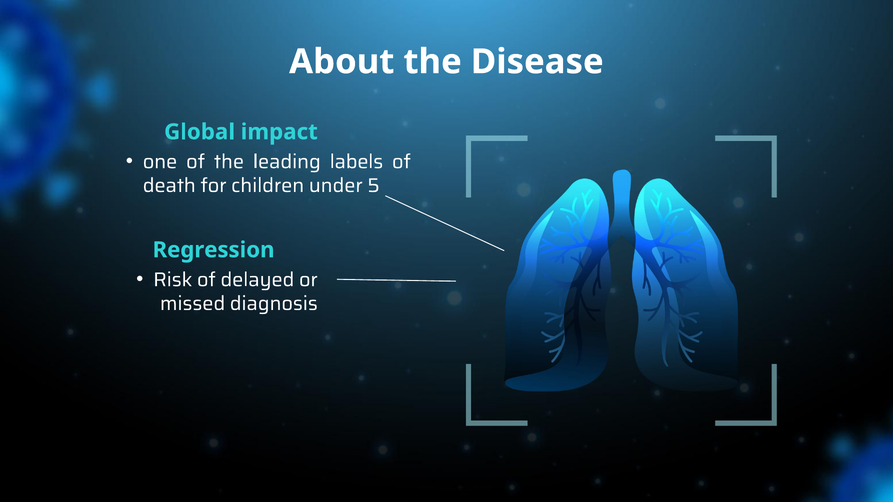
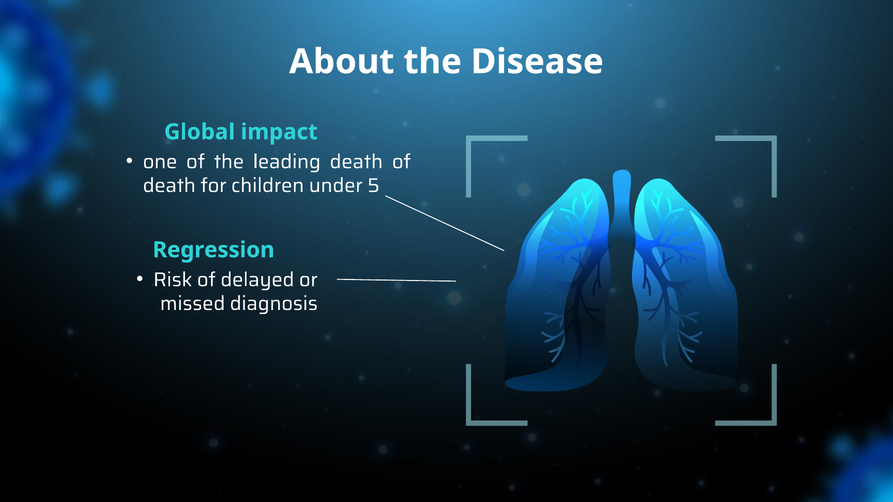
leading labels: labels -> death (356, 162)
